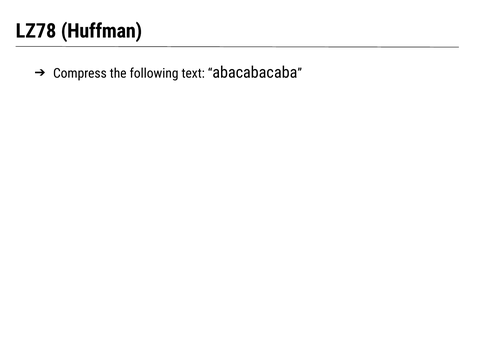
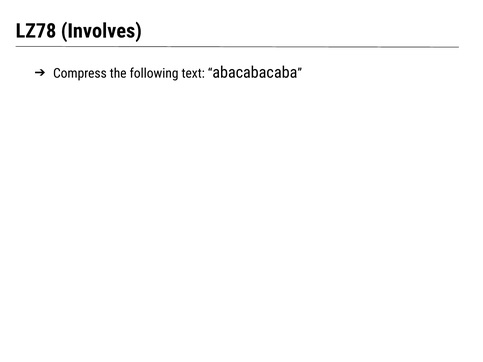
Huffman: Huffman -> Involves (101, 31)
